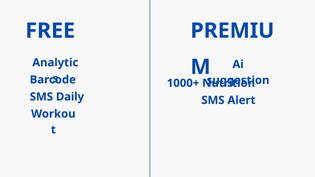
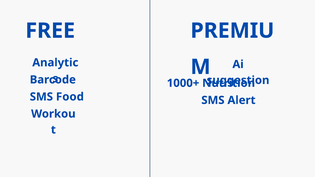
Daily: Daily -> Food (70, 97)
